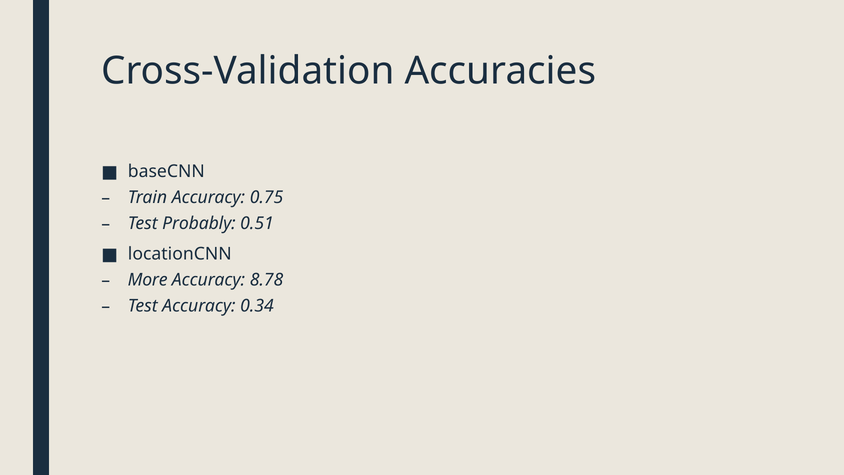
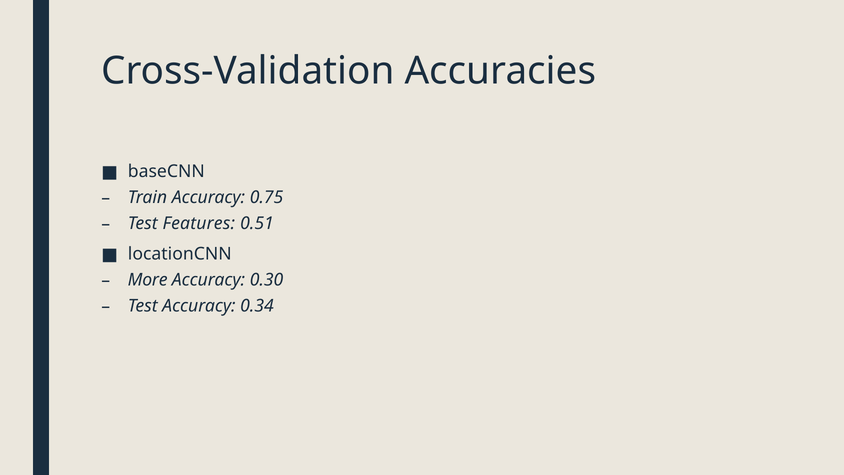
Probably: Probably -> Features (199, 223)
8.78: 8.78 -> 0.30 (267, 280)
